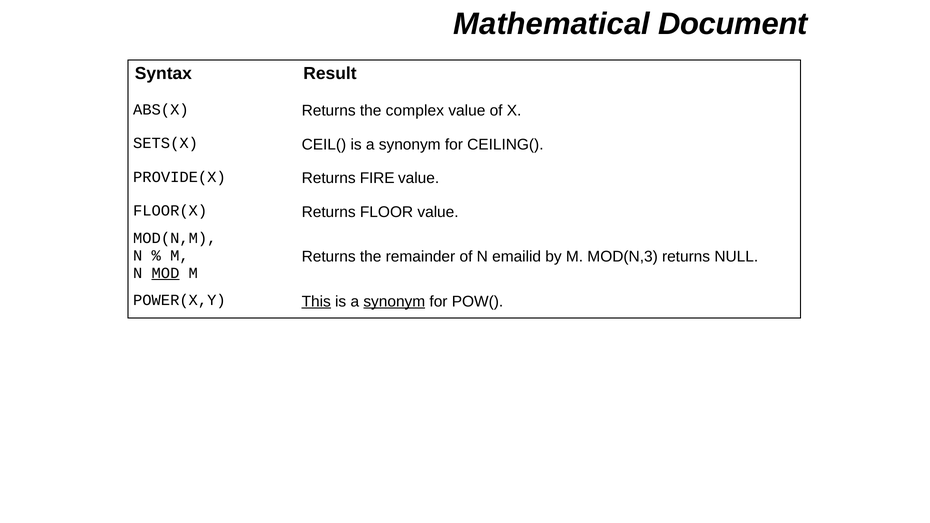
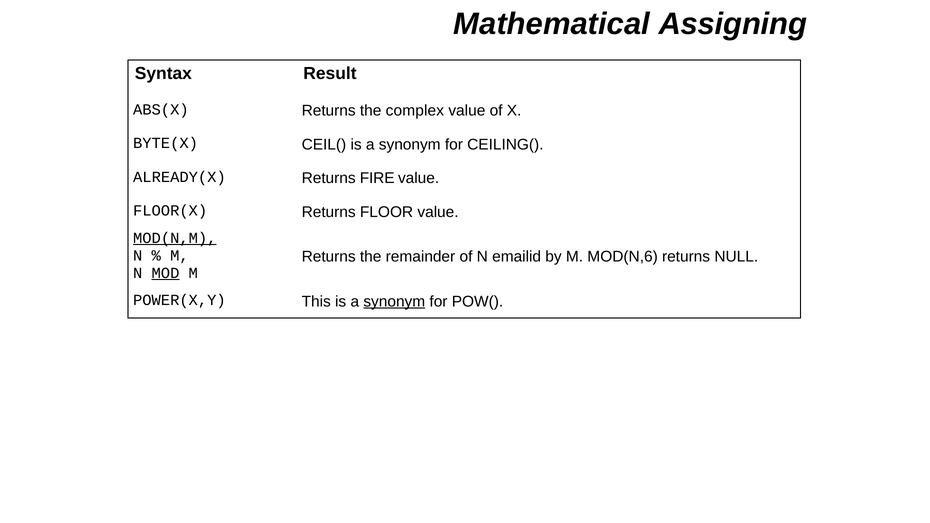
Document: Document -> Assigning (733, 24)
SETS(X: SETS(X -> BYTE(X (166, 143)
PROVIDE(X: PROVIDE(X -> ALREADY(X (179, 177)
MOD(N,M underline: none -> present (175, 238)
MOD(N,3: MOD(N,3 -> MOD(N,6 (623, 257)
This underline: present -> none (316, 302)
